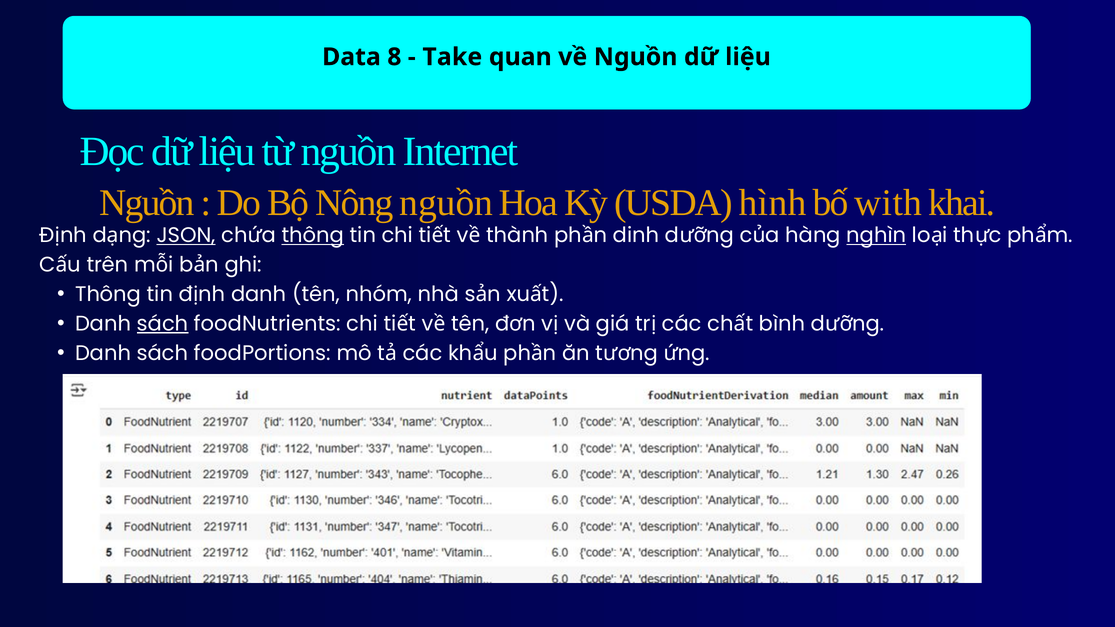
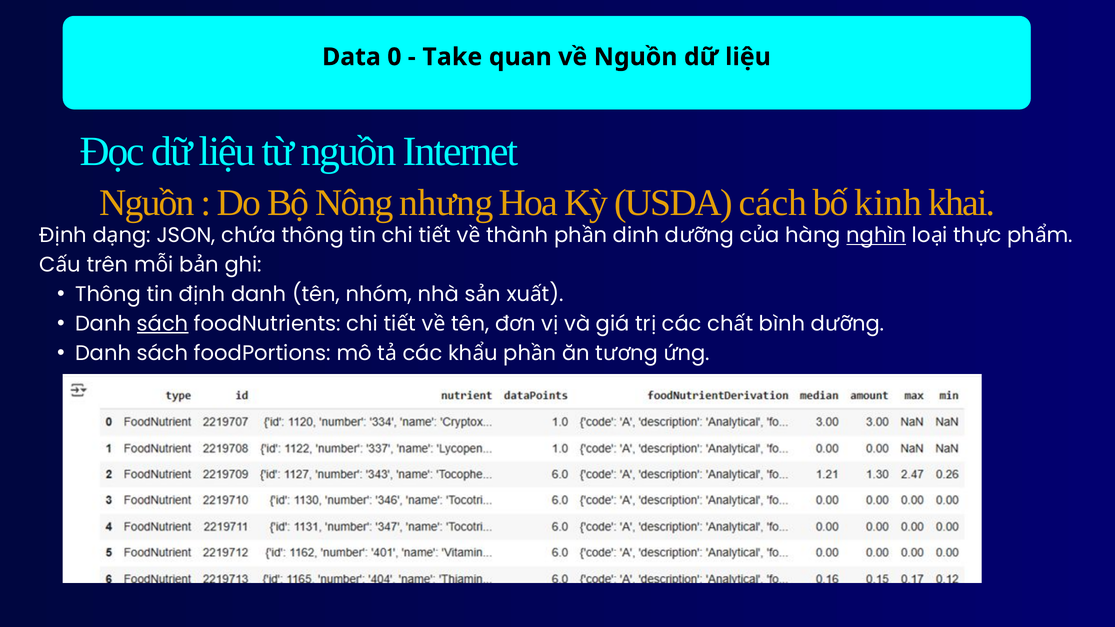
8: 8 -> 0 (394, 57)
Nông nguồn: nguồn -> nhưng (446, 203)
hình: hình -> cách (773, 203)
with: with -> kinh (888, 203)
JSON underline: present -> none (186, 236)
thông underline: present -> none (313, 236)
